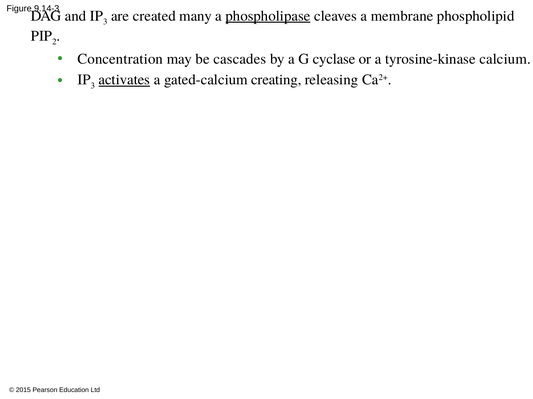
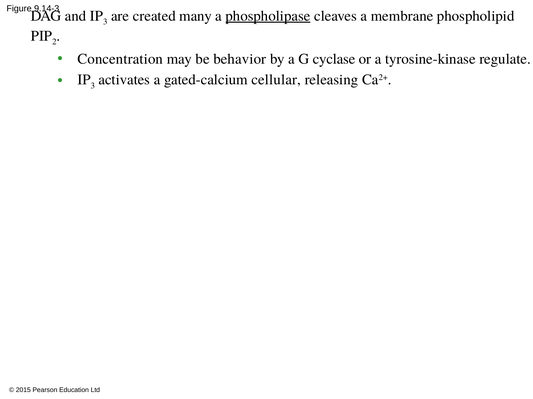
cascades: cascades -> behavior (240, 59)
calcium: calcium -> regulate (505, 59)
activates underline: present -> none (124, 80)
creating: creating -> cellular (276, 80)
